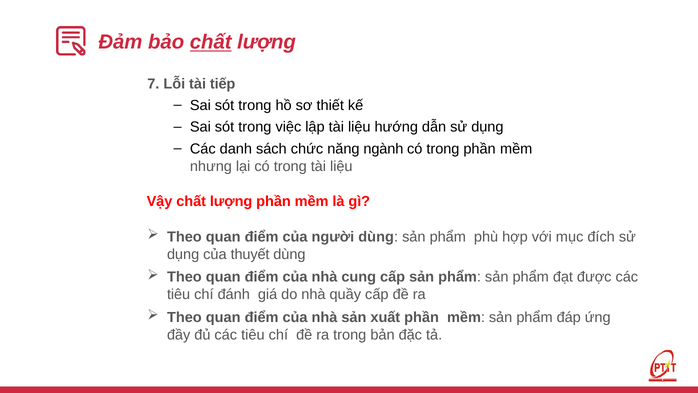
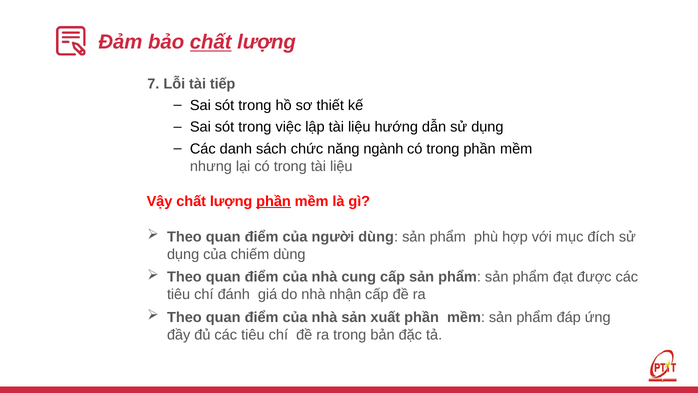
phần underline: none -> present (274, 201)
thuyết: thuyết -> chiếm (250, 254)
quầy: quầy -> nhận (345, 294)
